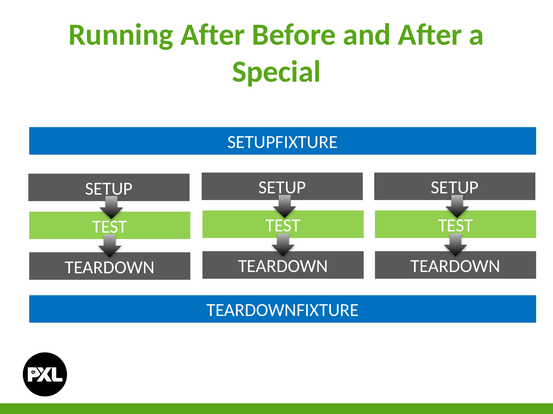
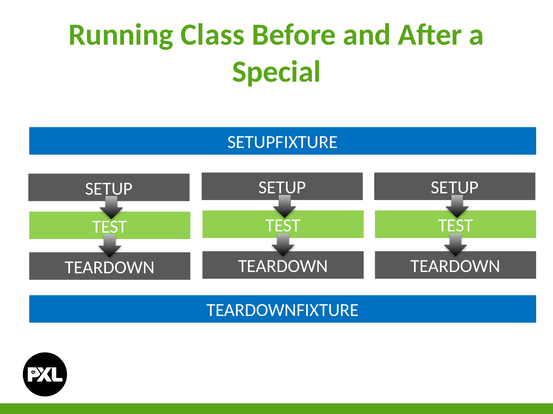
Running After: After -> Class (213, 35)
